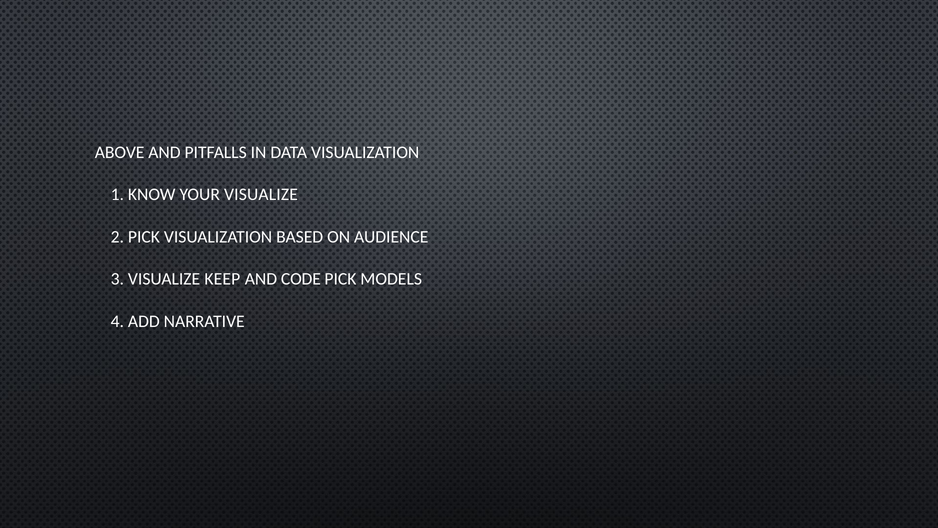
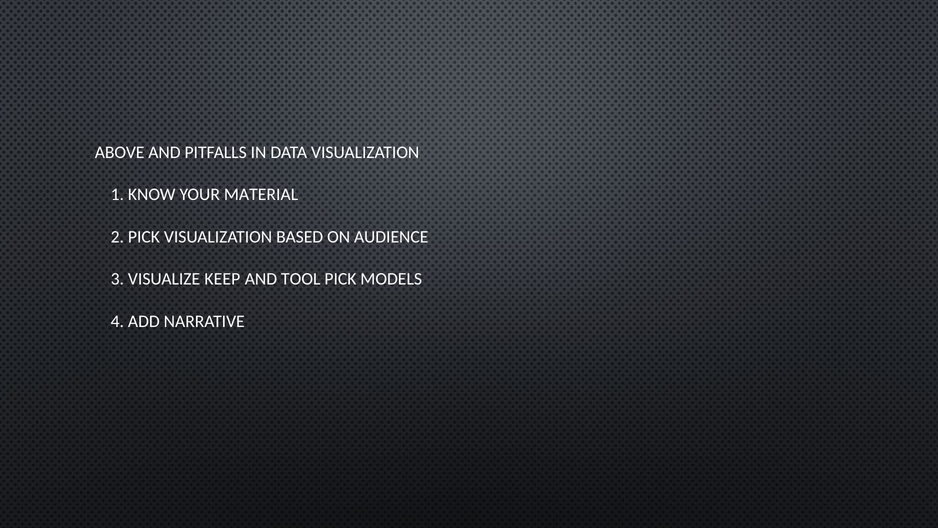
YOUR VISUALIZE: VISUALIZE -> MATERIAL (261, 195)
CODE: CODE -> TOOL (301, 279)
